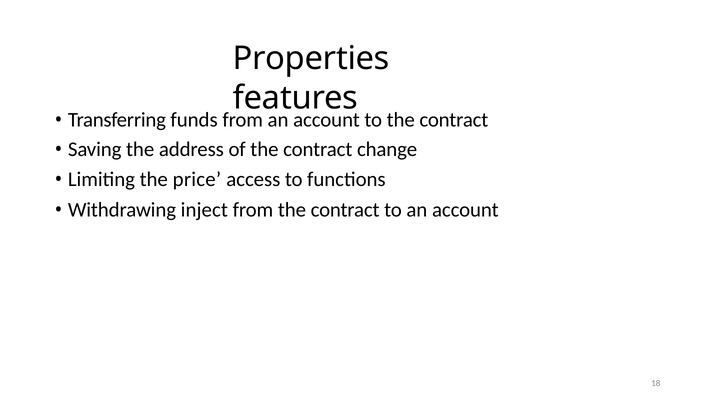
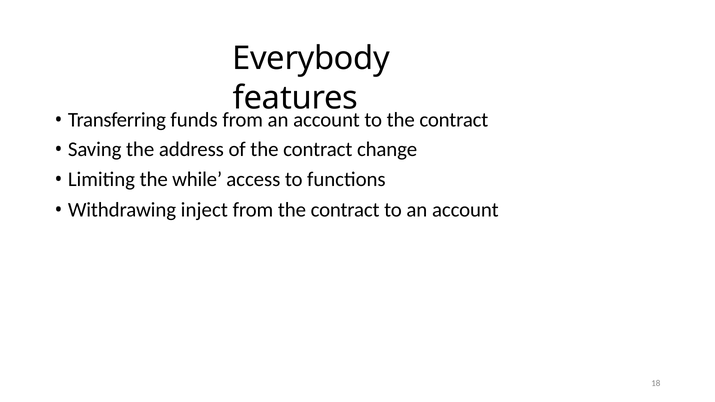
Properties: Properties -> Everybody (311, 59)
price: price -> while (197, 180)
